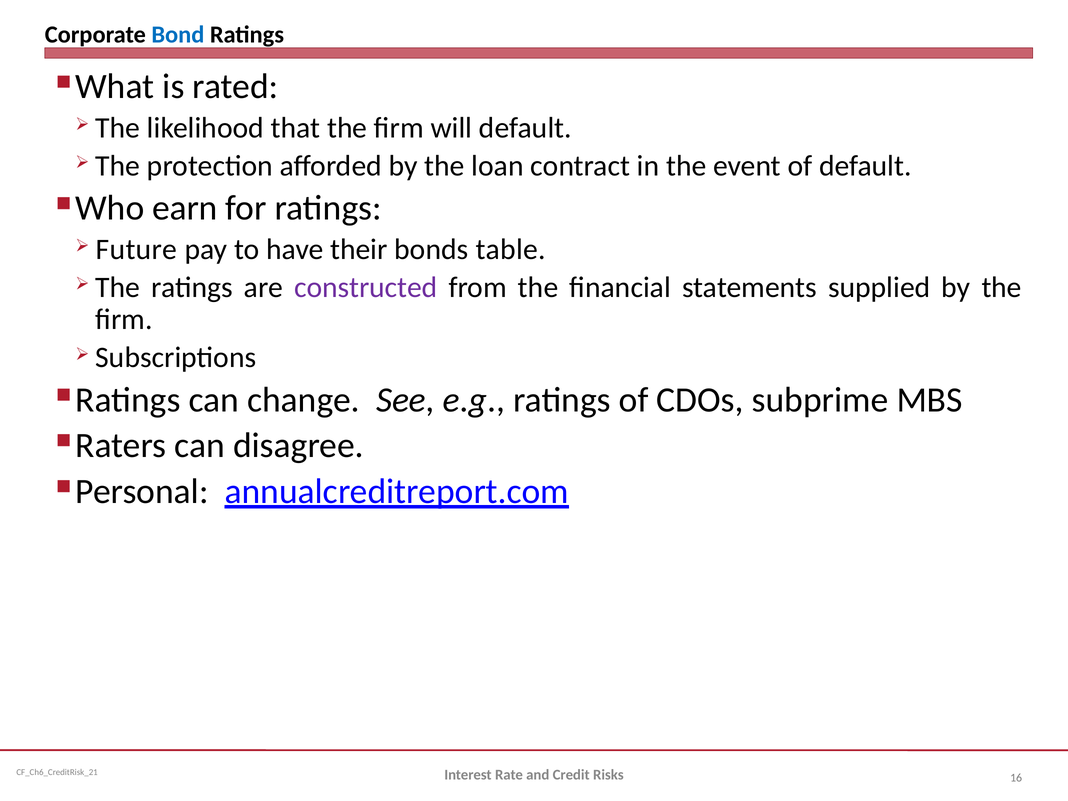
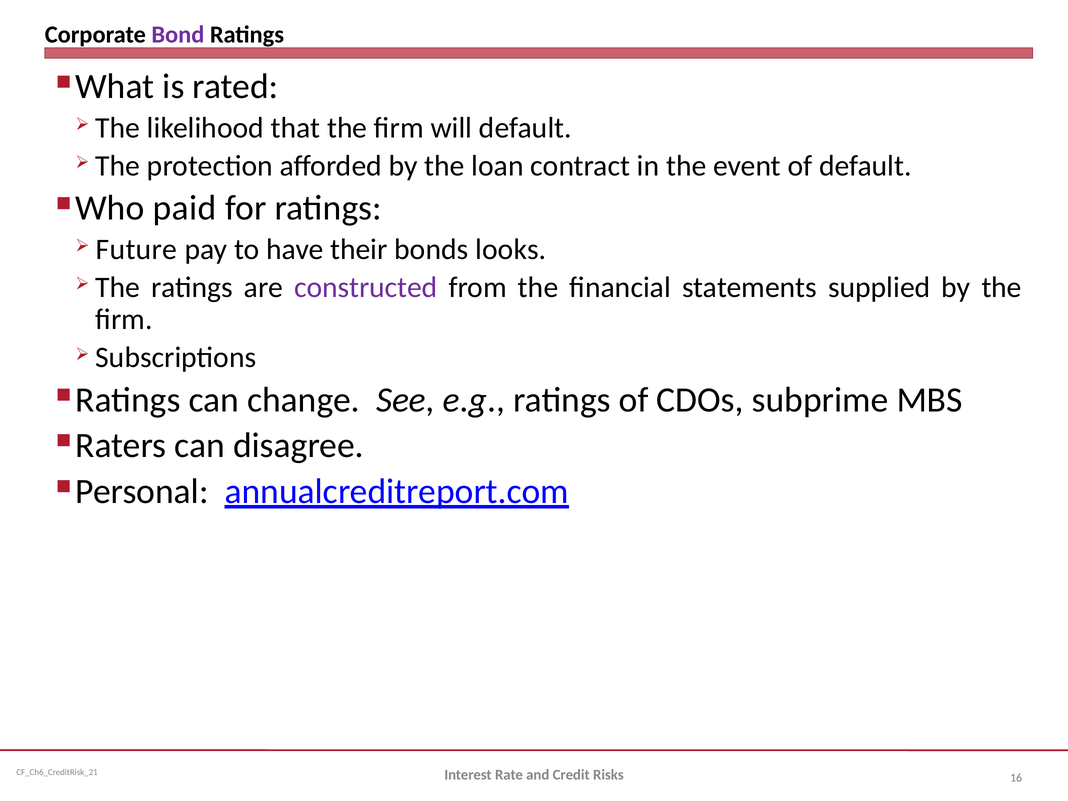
Bond colour: blue -> purple (178, 35)
earn: earn -> paid (185, 208)
table: table -> looks (511, 249)
